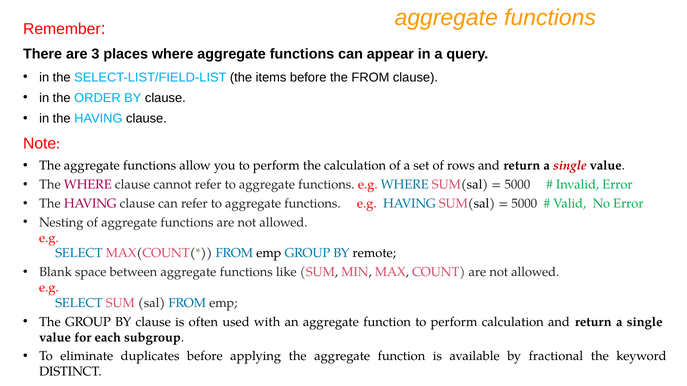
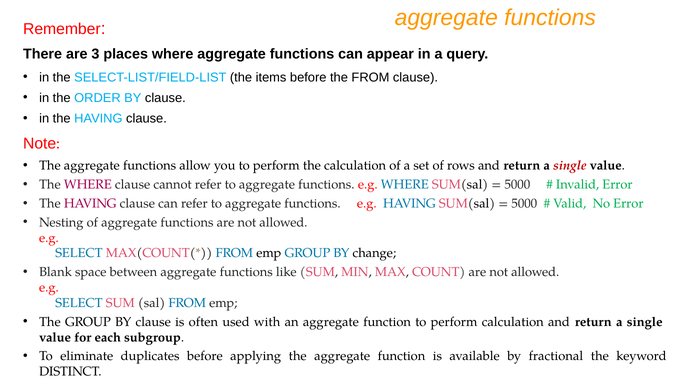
remote: remote -> change (374, 253)
